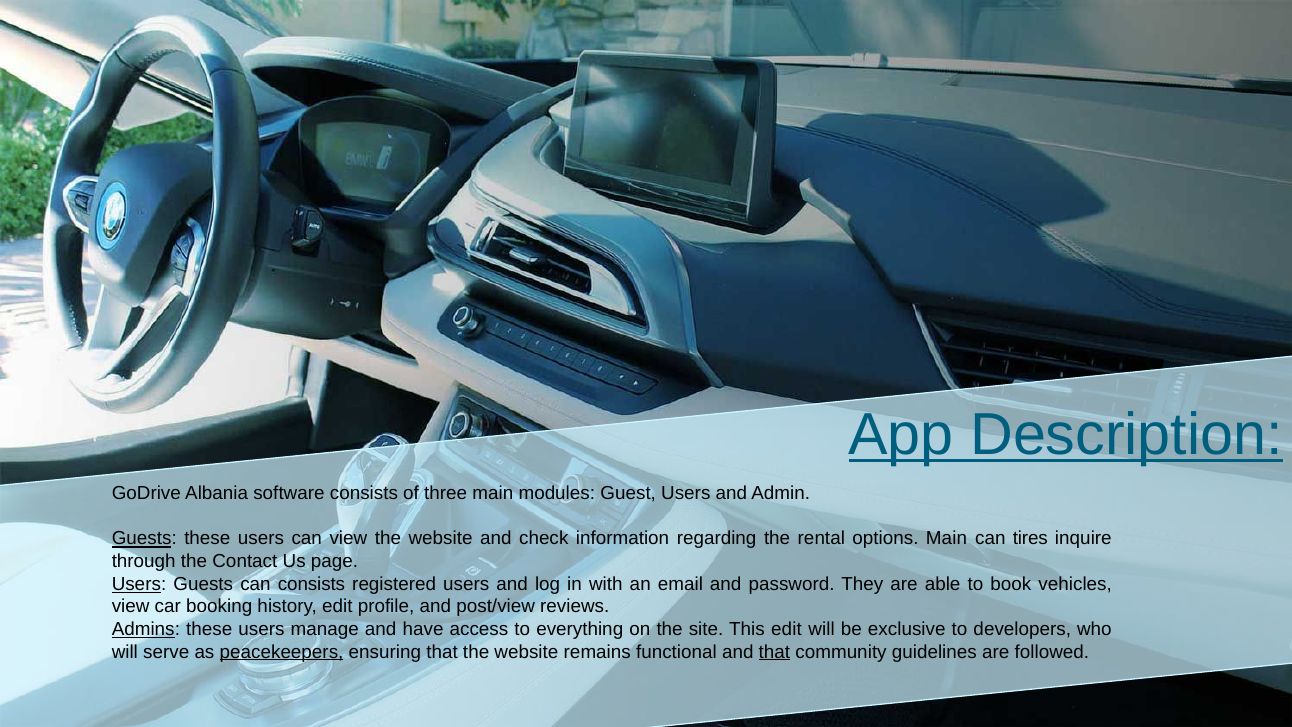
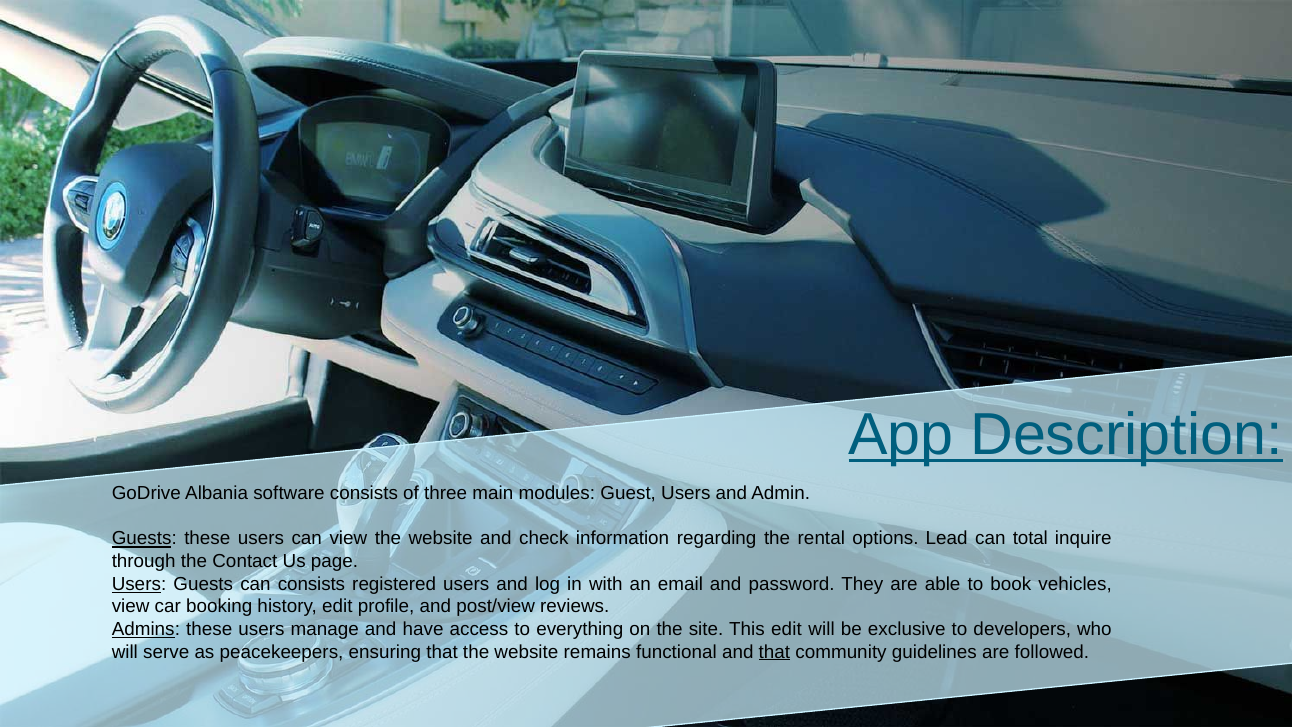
options Main: Main -> Lead (947, 538)
tires: tires -> total (1030, 538)
peacekeepers underline: present -> none (282, 652)
